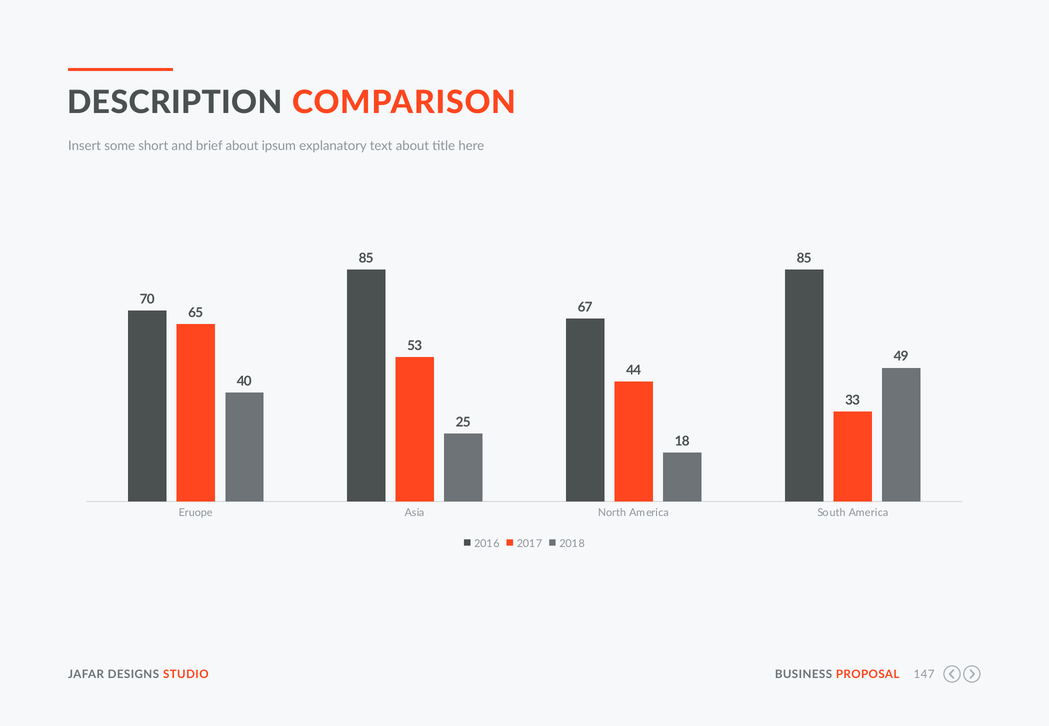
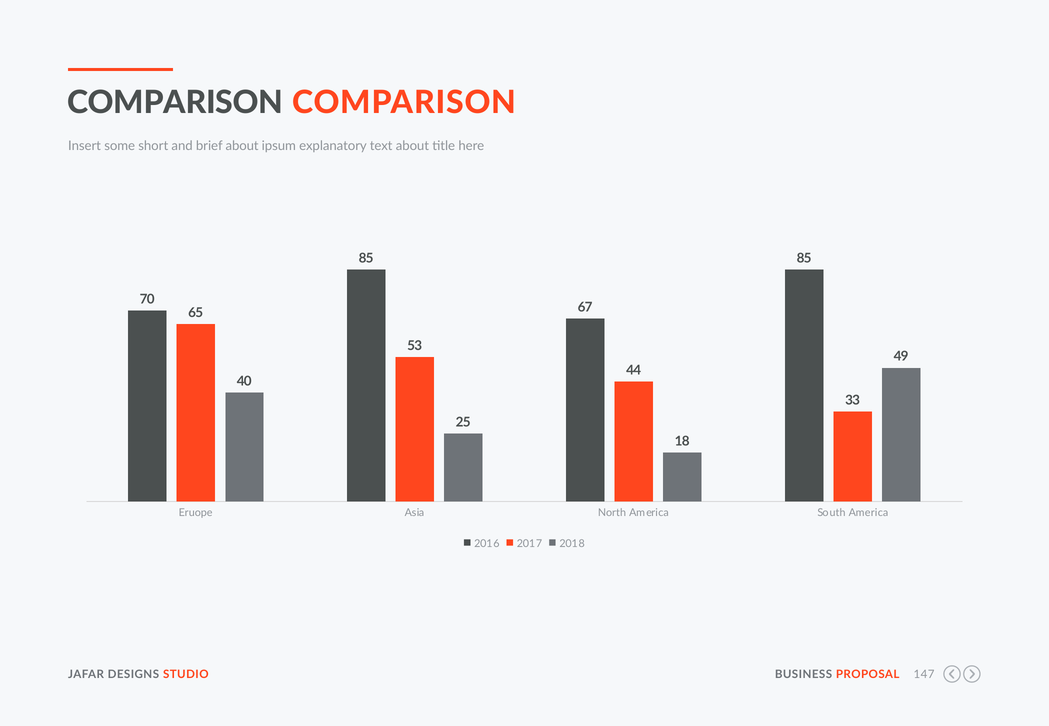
DESCRIPTION: DESCRIPTION -> COMPARISON (175, 103)
